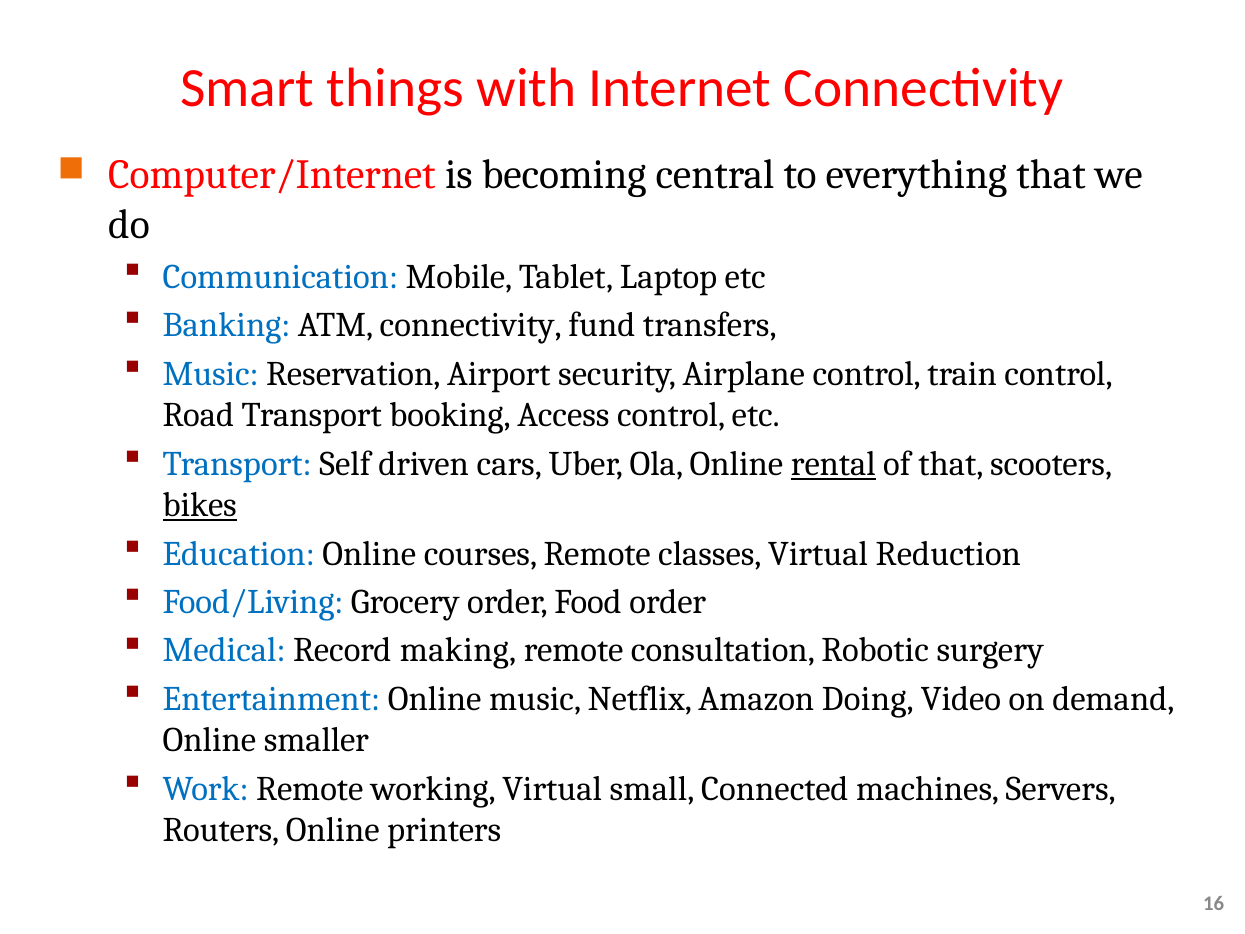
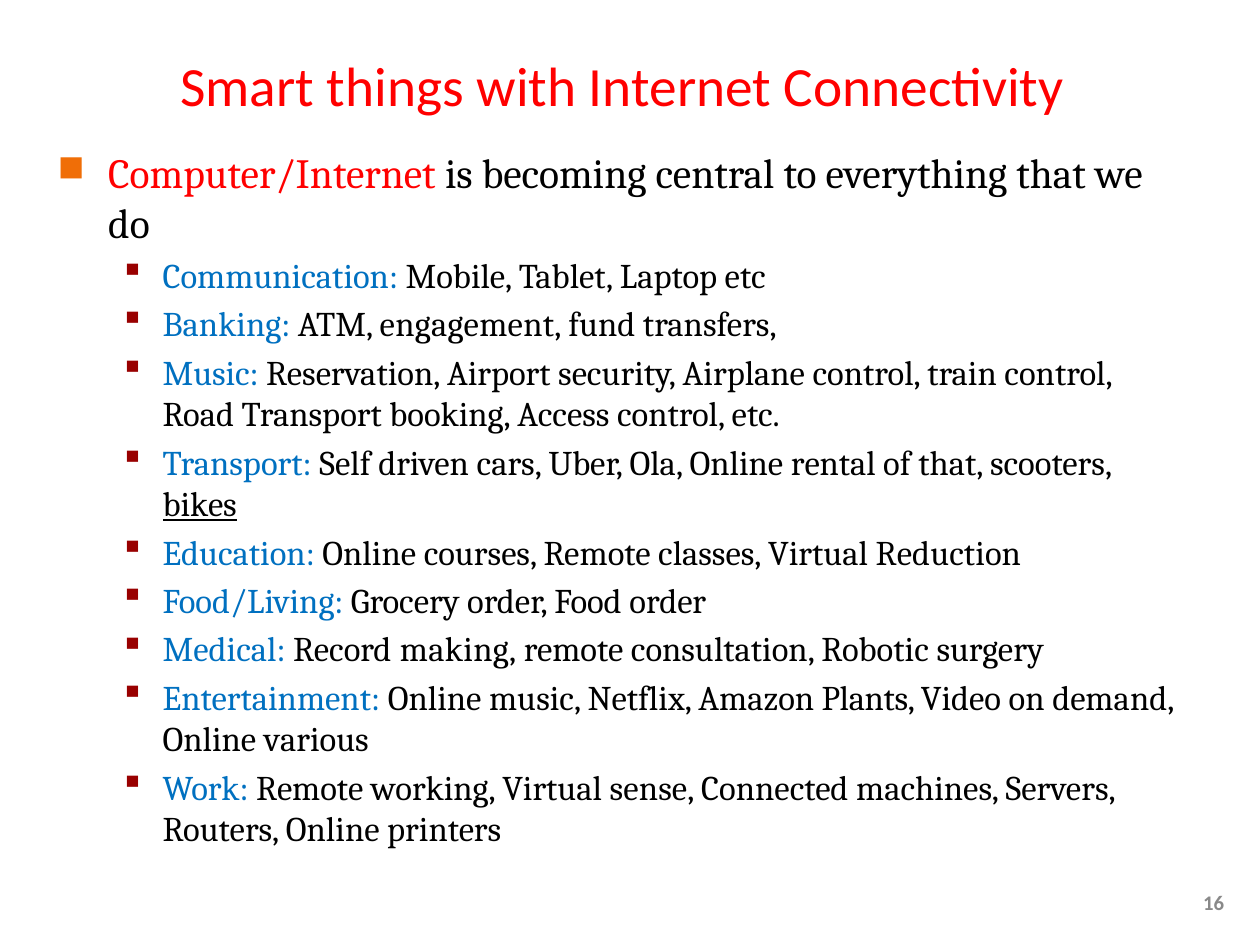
ATM connectivity: connectivity -> engagement (471, 325)
rental underline: present -> none (833, 464)
Doing: Doing -> Plants (868, 699)
smaller: smaller -> various (316, 740)
small: small -> sense (652, 789)
